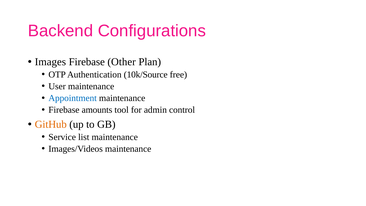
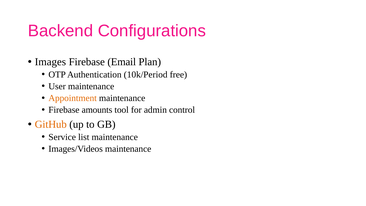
Other: Other -> Email (122, 62)
10k/Source: 10k/Source -> 10k/Period (146, 74)
Appointment colour: blue -> orange (73, 98)
